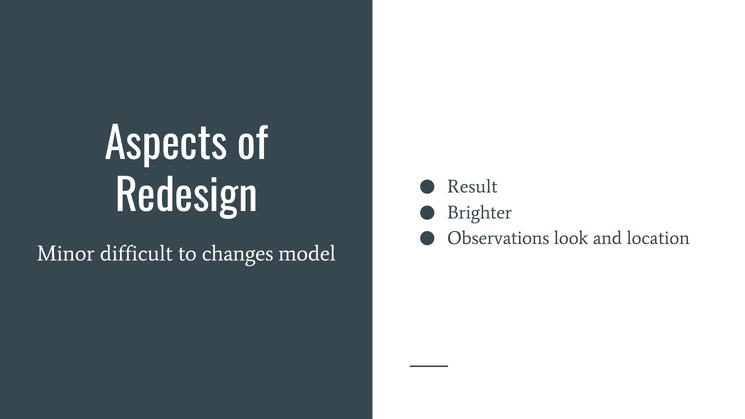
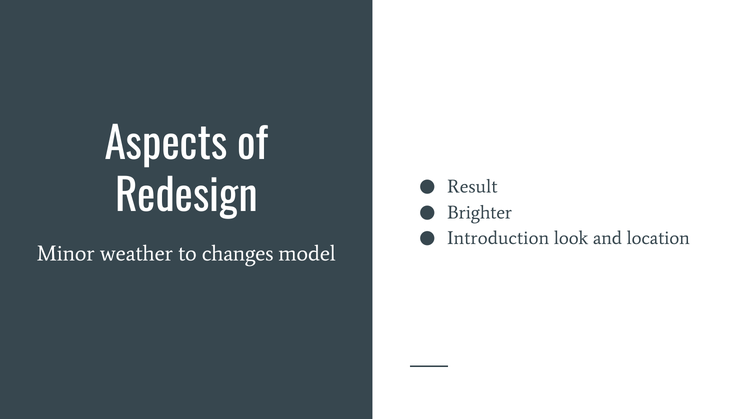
Observations: Observations -> Introduction (498, 238)
difficult: difficult -> weather (136, 254)
